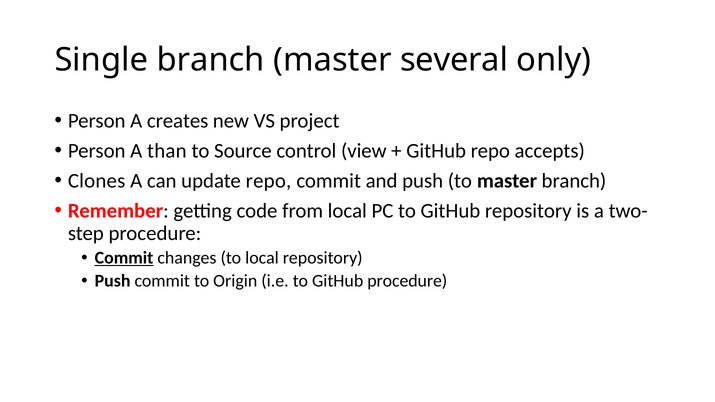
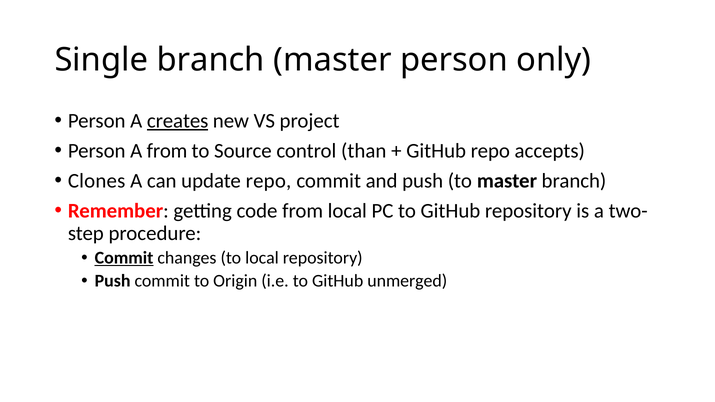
master several: several -> person (454, 60)
creates underline: none -> present (178, 121)
A than: than -> from (167, 151)
view: view -> than (364, 151)
GitHub procedure: procedure -> unmerged (407, 281)
